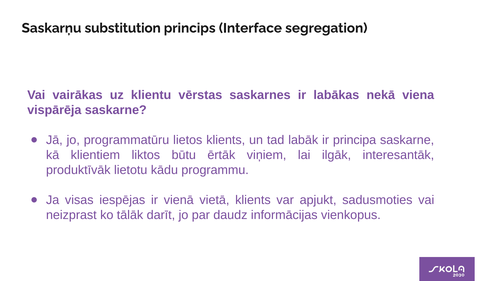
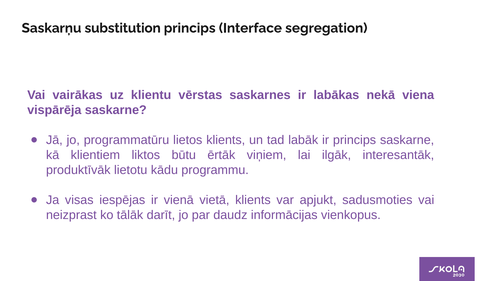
ir principa: principa -> princips (355, 140)
